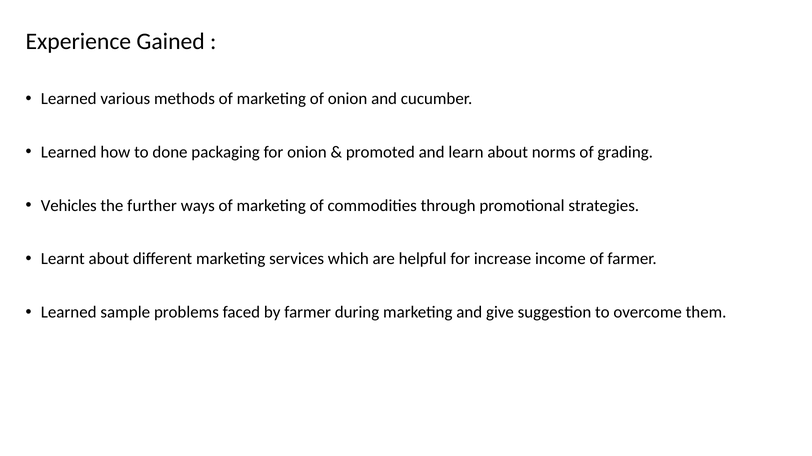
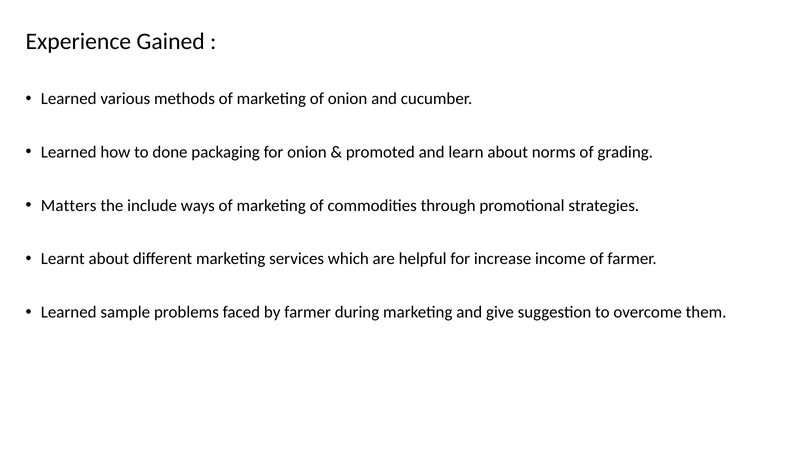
Vehicles: Vehicles -> Matters (69, 206)
further: further -> include (152, 206)
